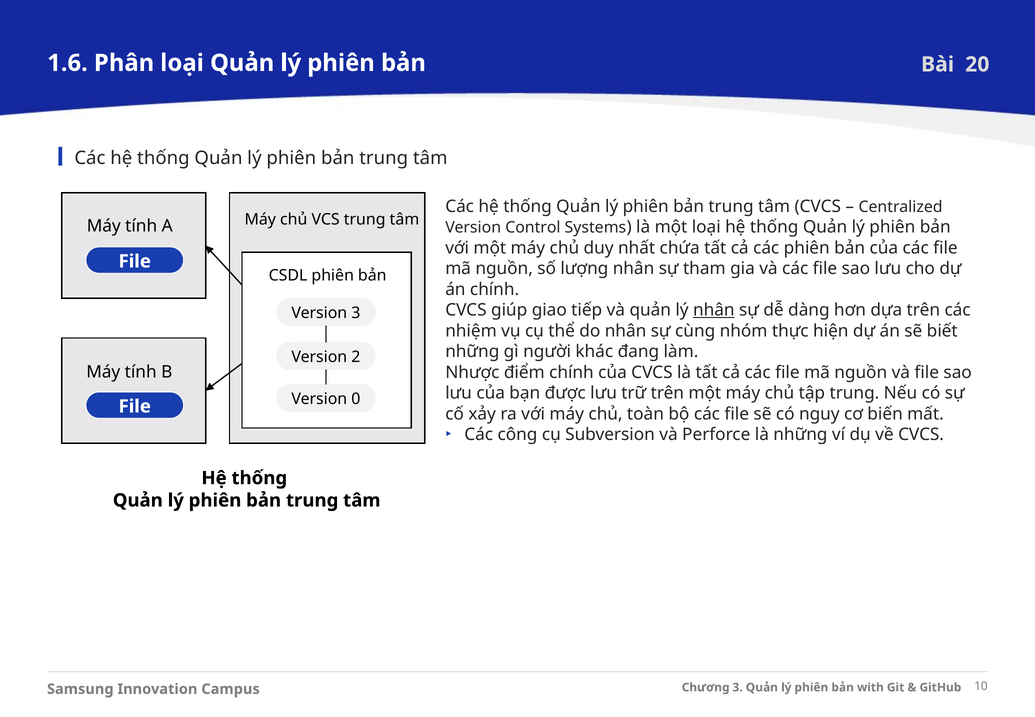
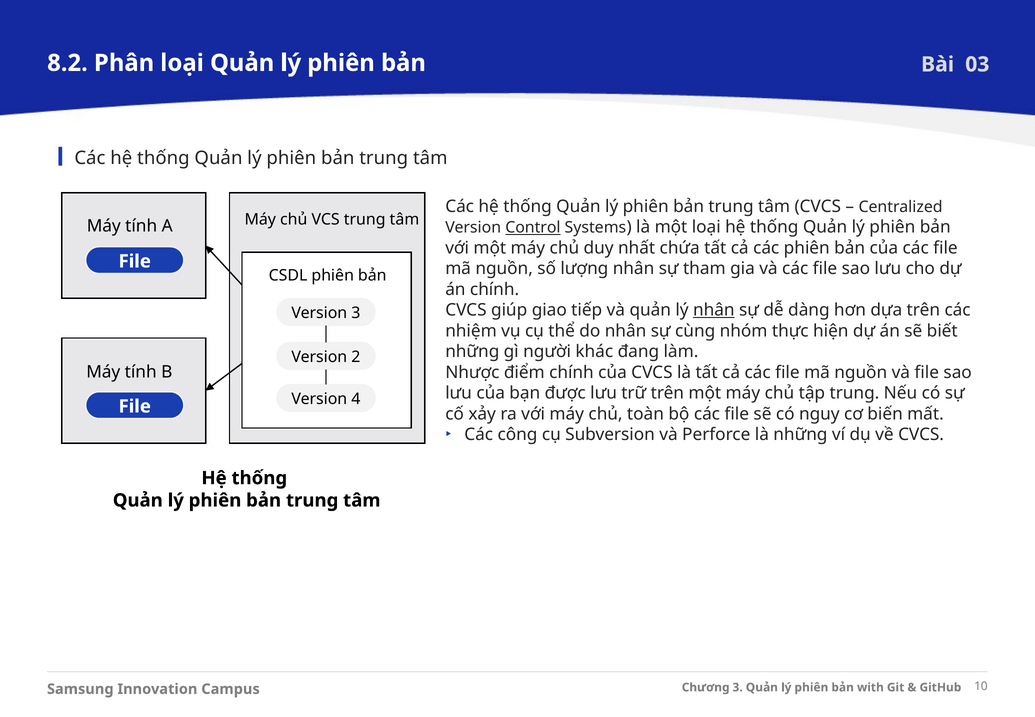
1.6: 1.6 -> 8.2 (67, 63)
20: 20 -> 03 (977, 64)
Control underline: none -> present (533, 228)
0: 0 -> 4 (356, 399)
